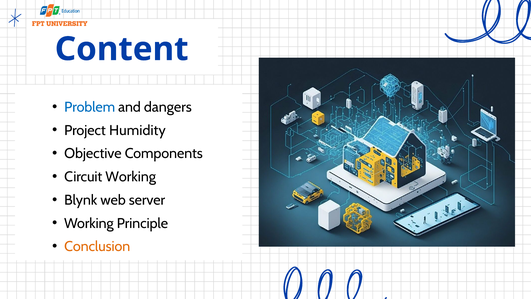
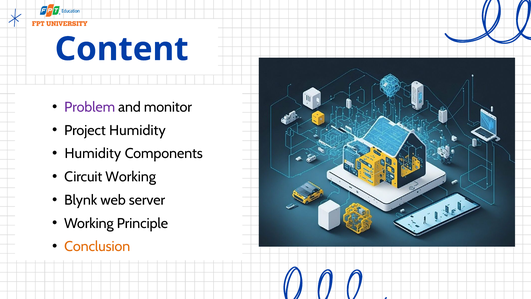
Problem colour: blue -> purple (90, 107)
dangers: dangers -> monitor (168, 107)
Objective: Objective -> Humidity (93, 153)
